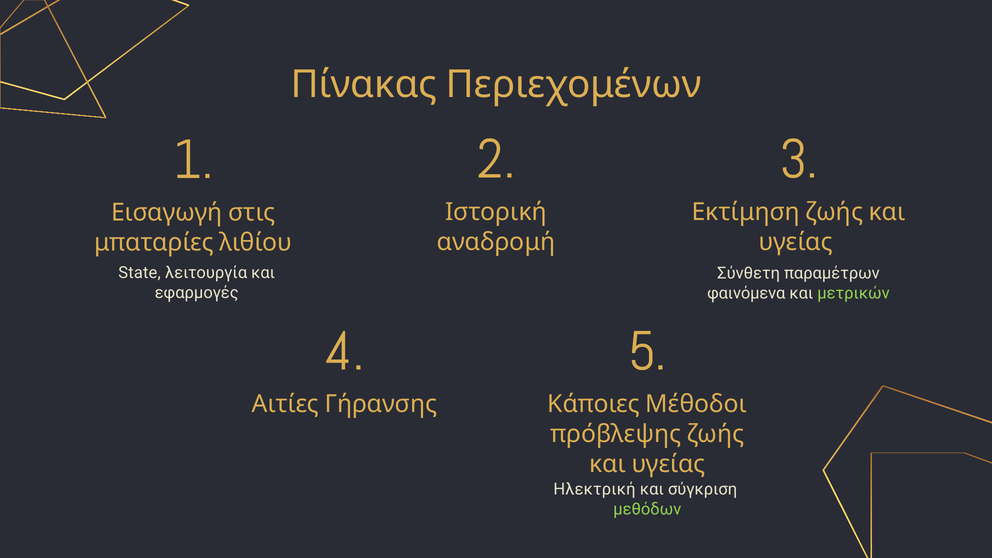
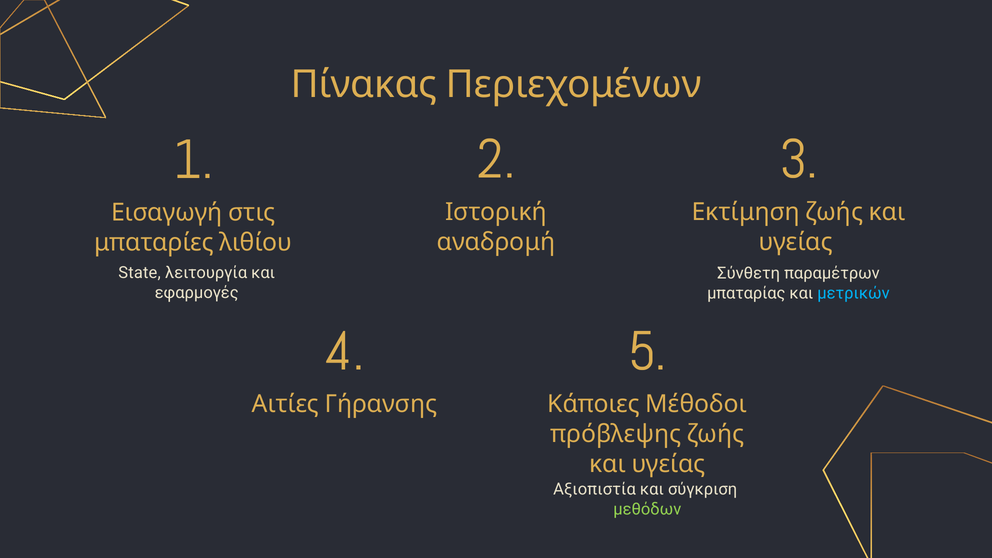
φαινόμενα: φαινόμενα -> μπαταρίας (746, 293)
μετρικών colour: light green -> light blue (854, 293)
Ηλεκτρική: Ηλεκτρική -> Αξιοπιστία (594, 489)
